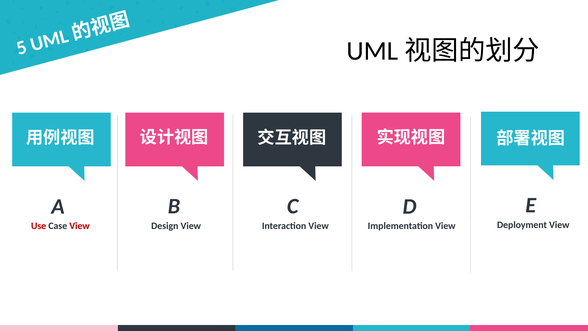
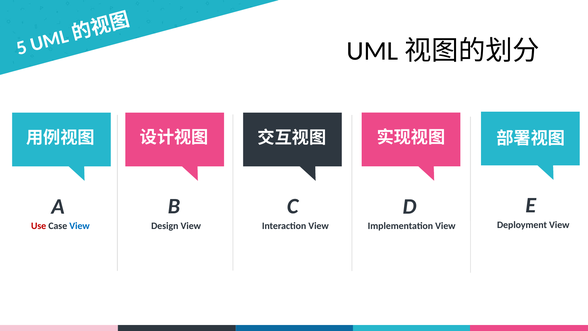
View colour: red -> blue (80, 226)
